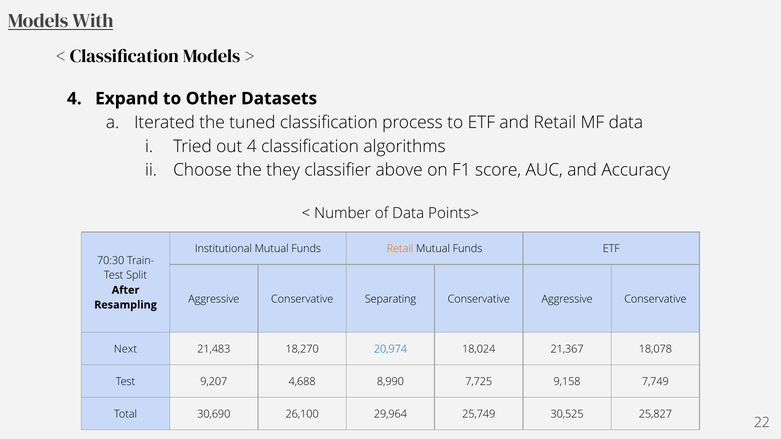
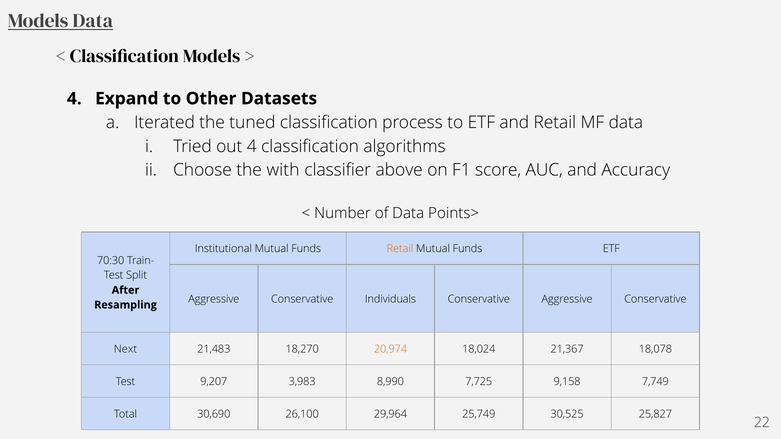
Models With: With -> Data (93, 21)
they: they -> with (283, 170)
Separating: Separating -> Individuals (390, 299)
20,974 colour: blue -> orange (390, 349)
4,688: 4,688 -> 3,983 (302, 382)
